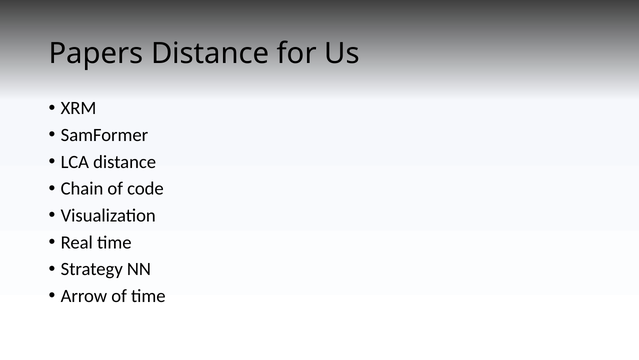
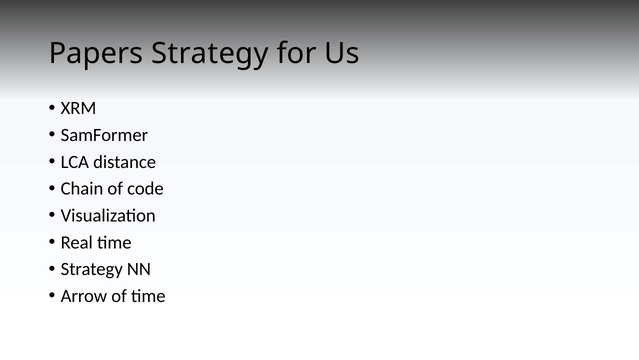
Papers Distance: Distance -> Strategy (210, 54)
